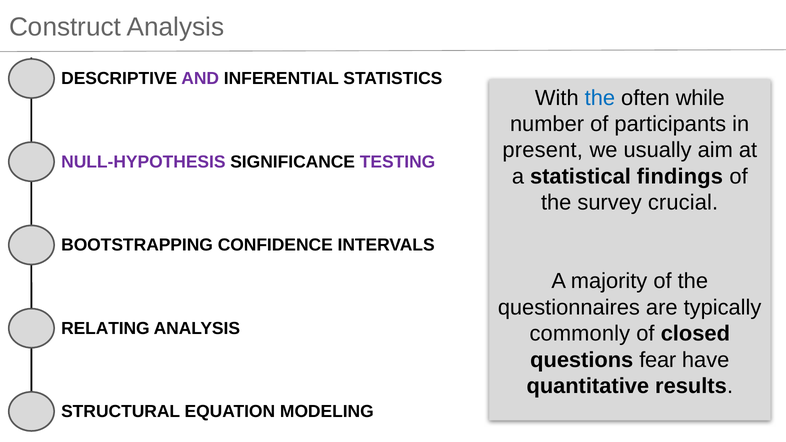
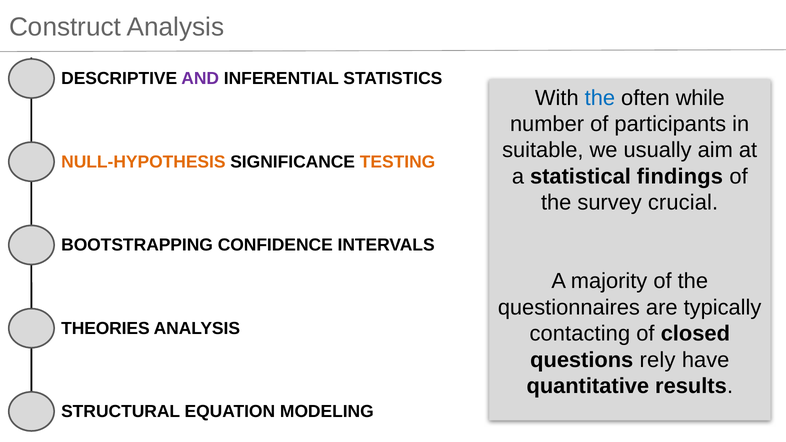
present: present -> suitable (543, 150)
NULL-HYPOTHESIS colour: purple -> orange (143, 162)
TESTING colour: purple -> orange (398, 162)
RELATING: RELATING -> THEORIES (105, 329)
commonly: commonly -> contacting (580, 334)
fear: fear -> rely (658, 360)
